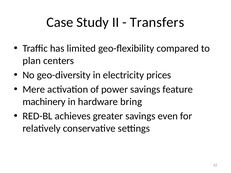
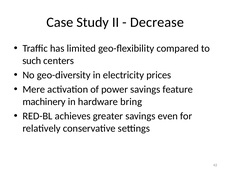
Transfers: Transfers -> Decrease (157, 22)
plan: plan -> such (32, 61)
